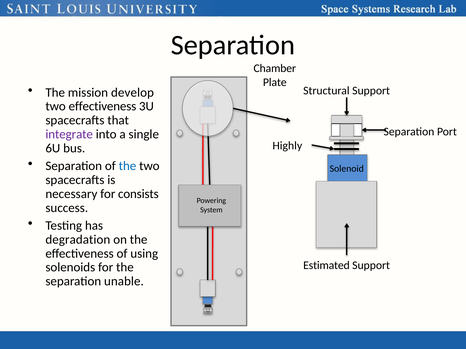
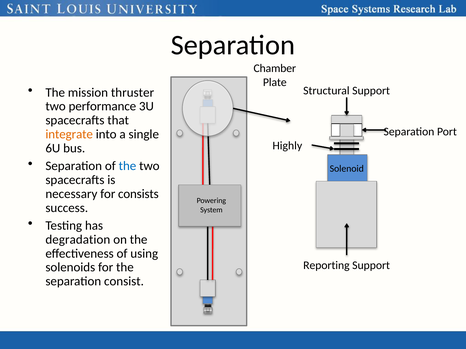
develop: develop -> thruster (133, 93)
two effectiveness: effectiveness -> performance (102, 107)
integrate colour: purple -> orange (69, 134)
Estimated: Estimated -> Reporting (326, 266)
unable: unable -> consist (124, 282)
